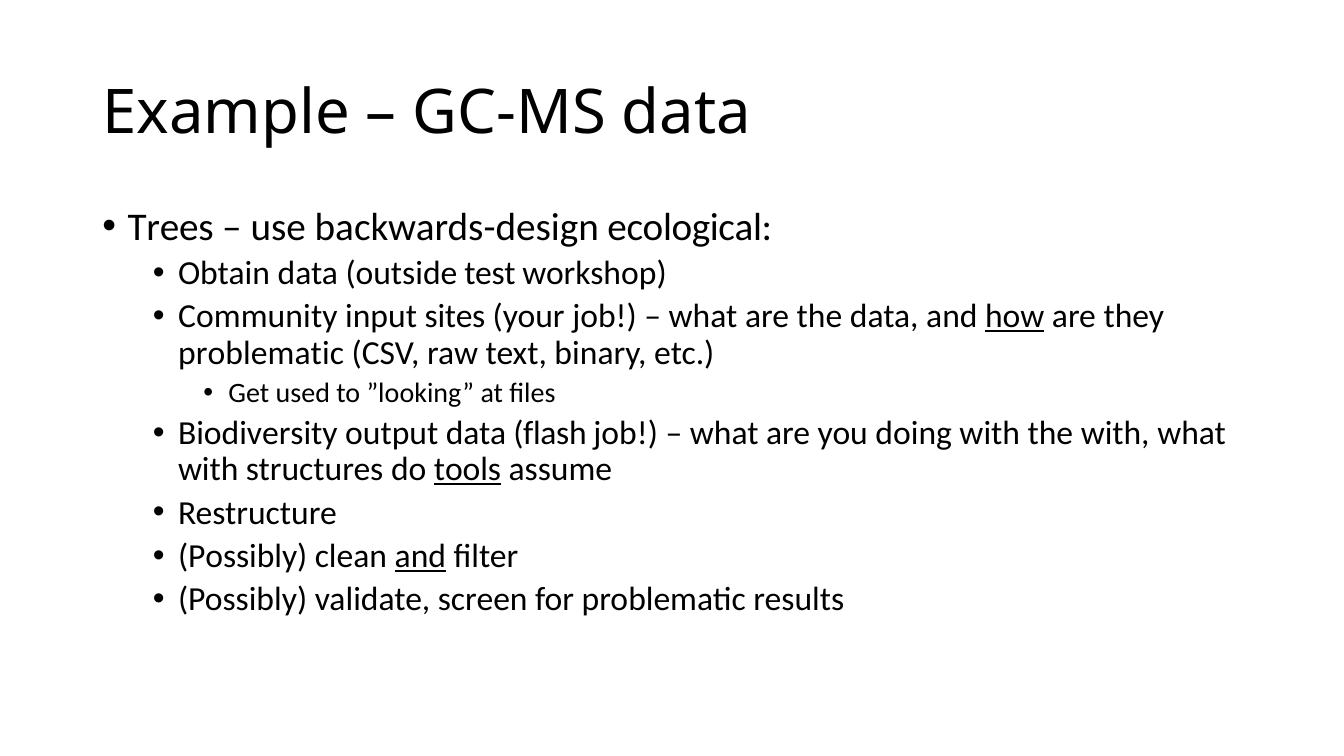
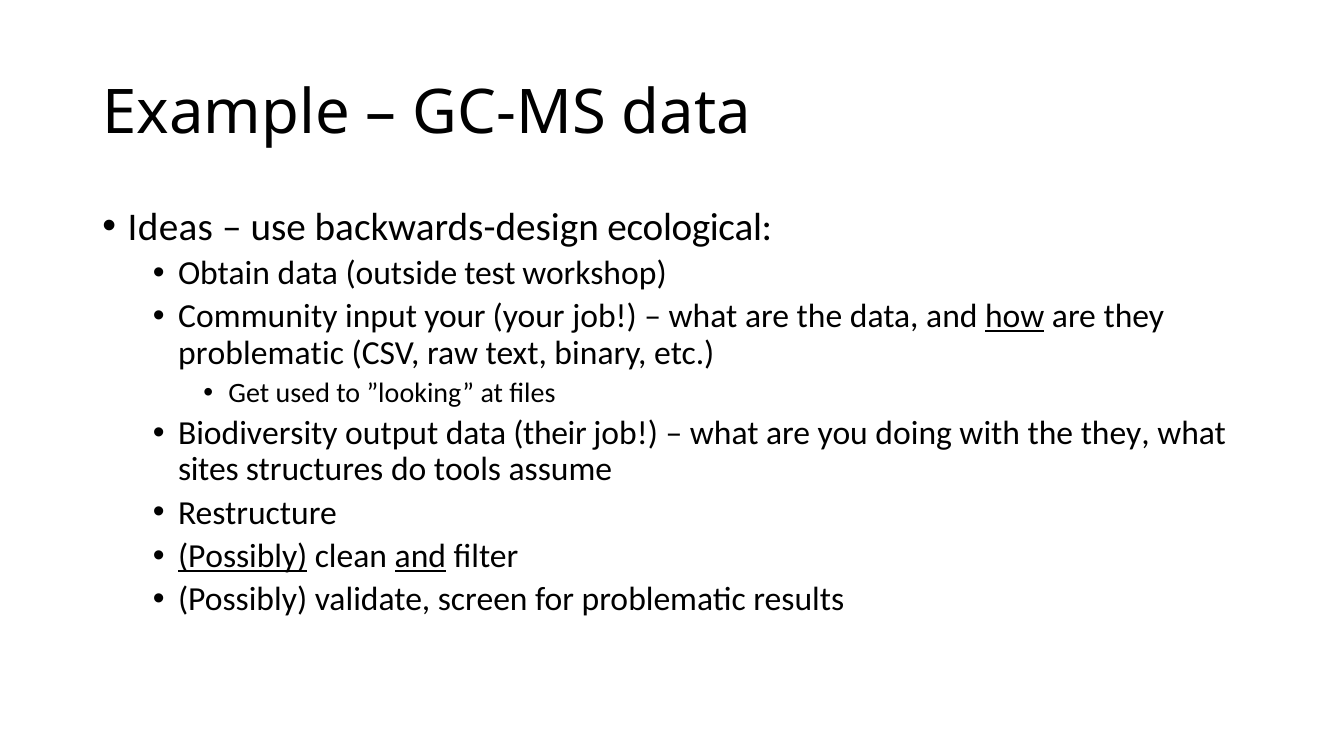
Trees: Trees -> Ideas (170, 227)
input sites: sites -> your (455, 317)
flash: flash -> their (550, 434)
the with: with -> they (1115, 434)
with: with -> sites (208, 470)
tools underline: present -> none (468, 470)
Possibly underline: none -> present (243, 556)
